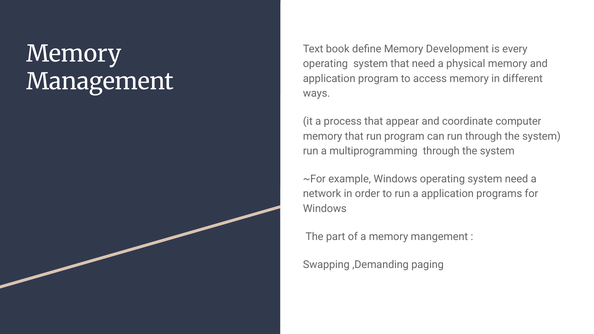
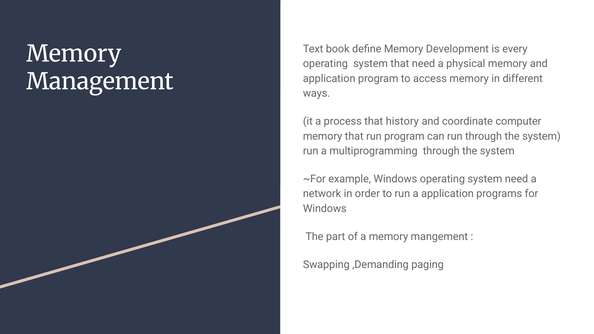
appear: appear -> history (402, 121)
